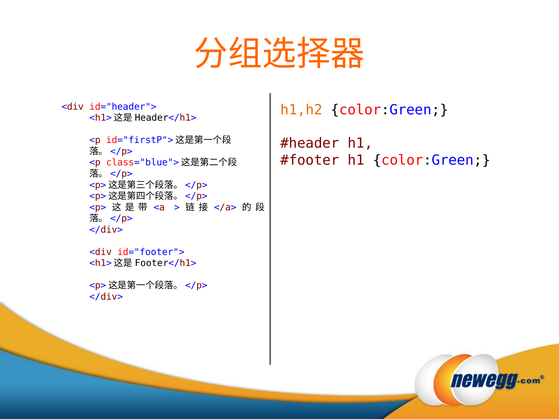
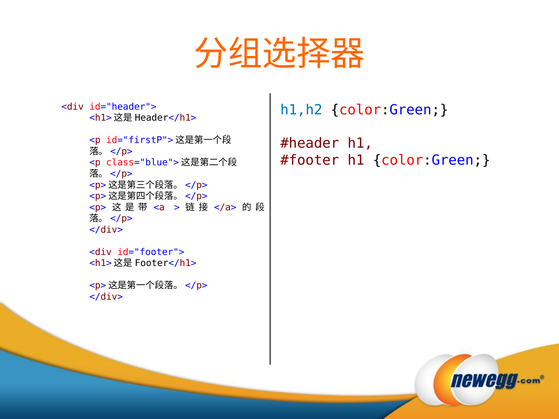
h1,h2 colour: orange -> blue (301, 110)
